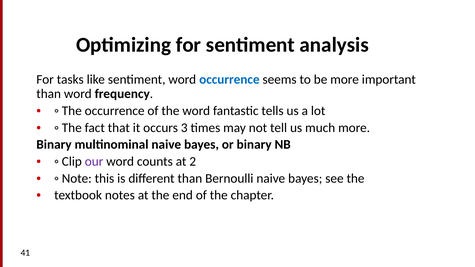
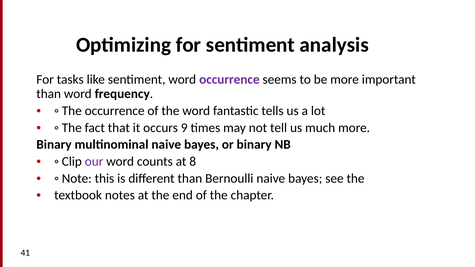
occurrence colour: blue -> purple (229, 80)
3: 3 -> 9 (184, 128)
2: 2 -> 8 (193, 162)
